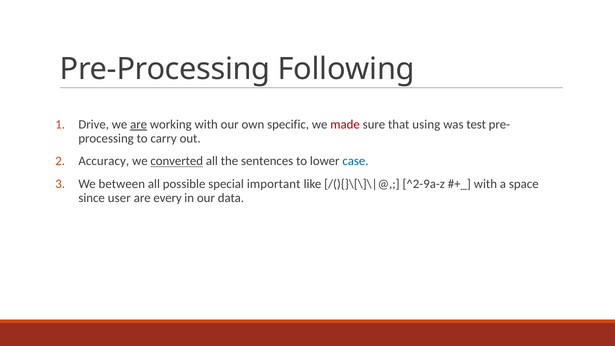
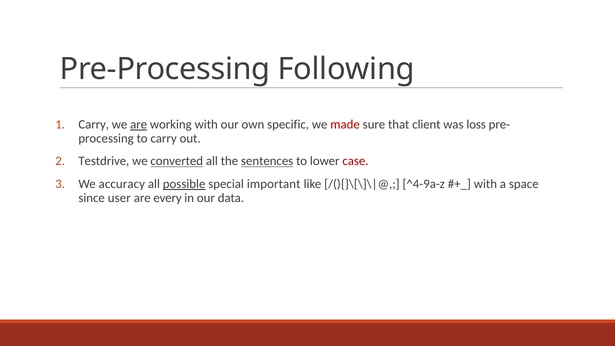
Drive: Drive -> Carry (94, 125)
using: using -> client (426, 125)
test: test -> loss (476, 125)
Accuracy: Accuracy -> Testdrive (104, 161)
sentences underline: none -> present (267, 161)
case colour: blue -> red (356, 161)
between: between -> accuracy (122, 184)
possible underline: none -> present (184, 184)
^2-9a-z: ^2-9a-z -> ^4-9a-z (424, 184)
